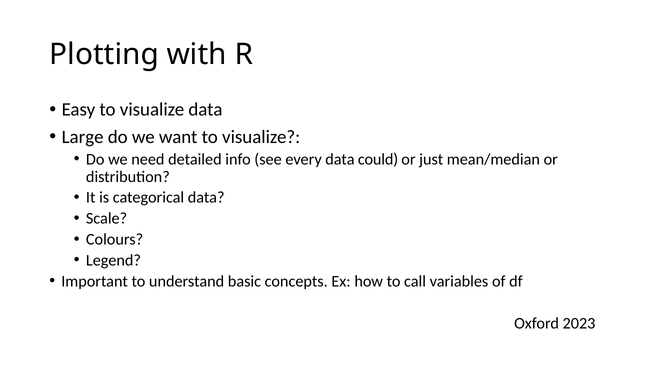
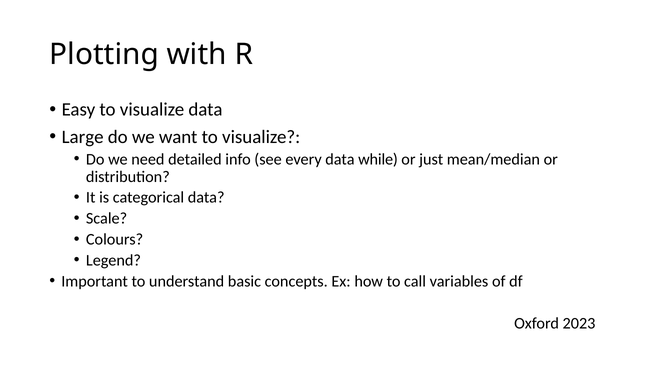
could: could -> while (378, 159)
